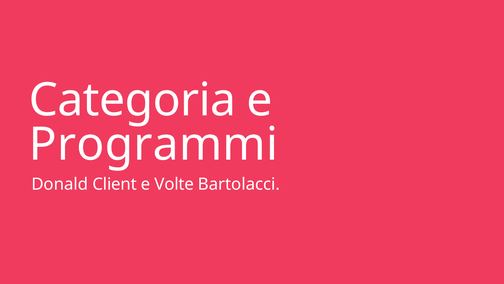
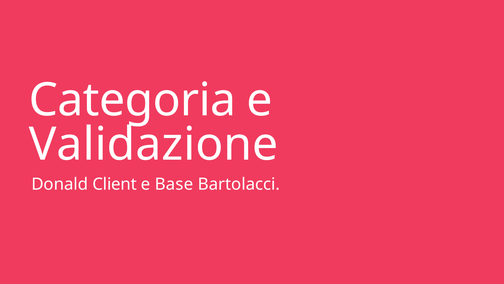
Programmi: Programmi -> Validazione (154, 144)
Volte: Volte -> Base (174, 184)
